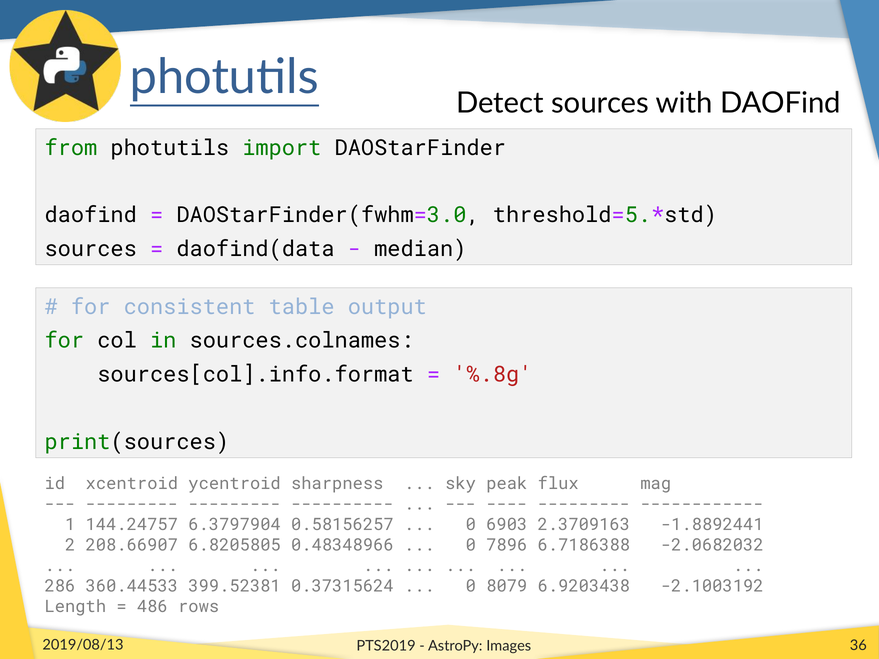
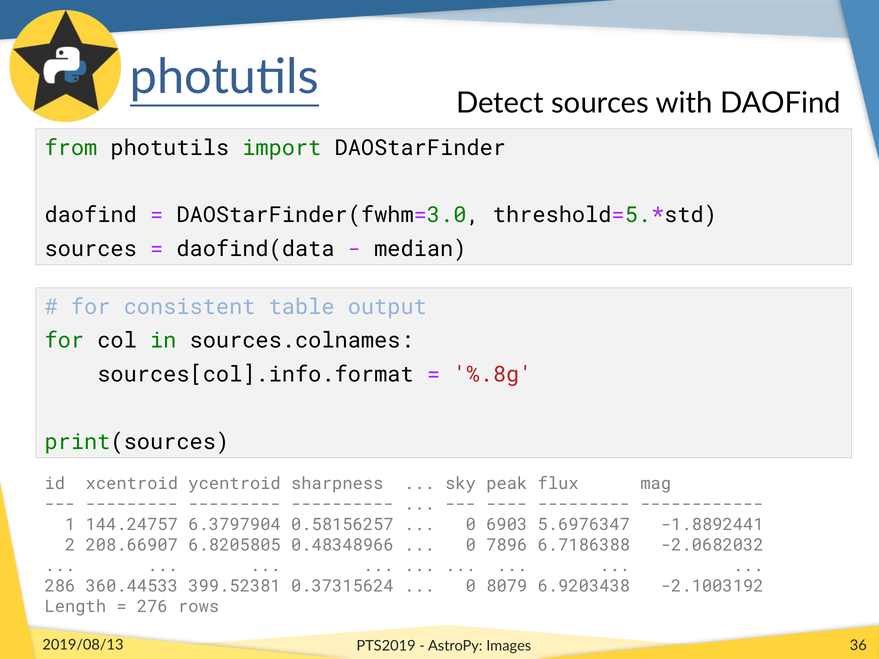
2.3709163: 2.3709163 -> 5.6976347 (584, 525)
486: 486 -> 276 (152, 607)
